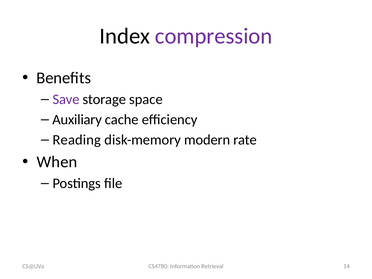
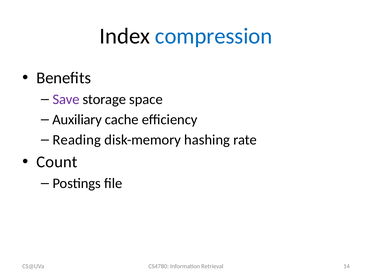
compression colour: purple -> blue (214, 36)
modern: modern -> hashing (207, 140)
When: When -> Count (57, 162)
